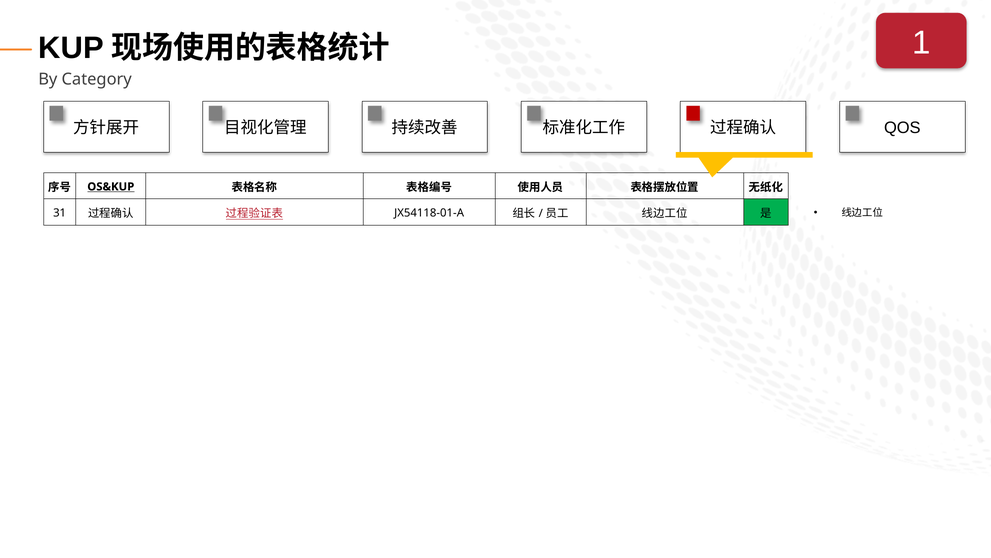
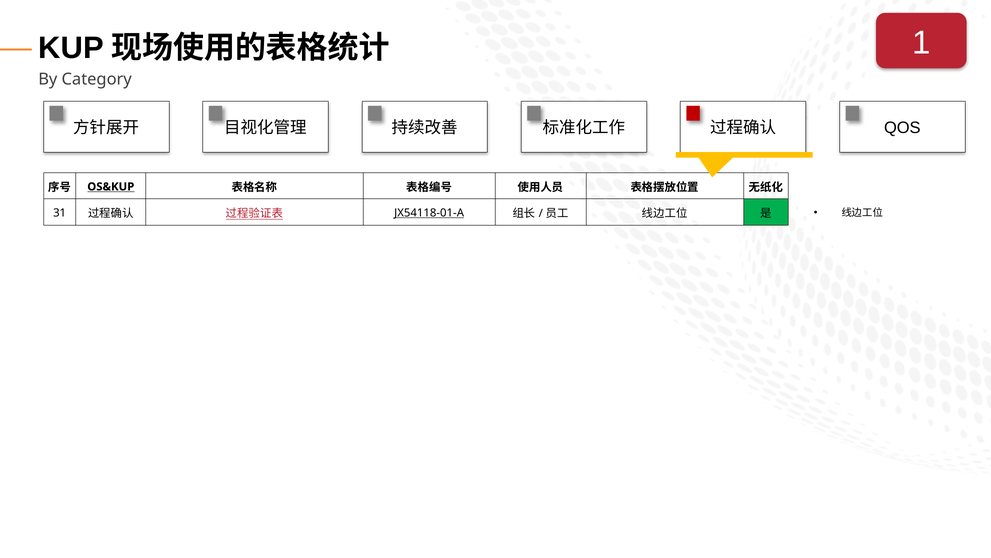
JX54118-01-A underline: none -> present (429, 213)
